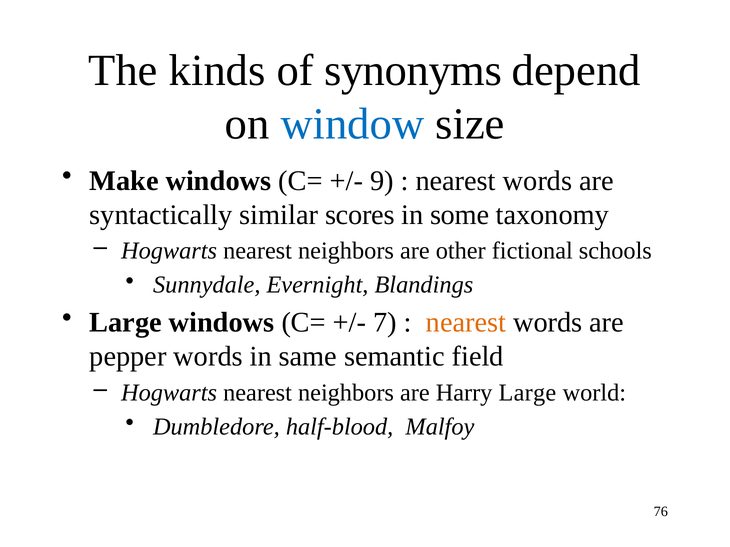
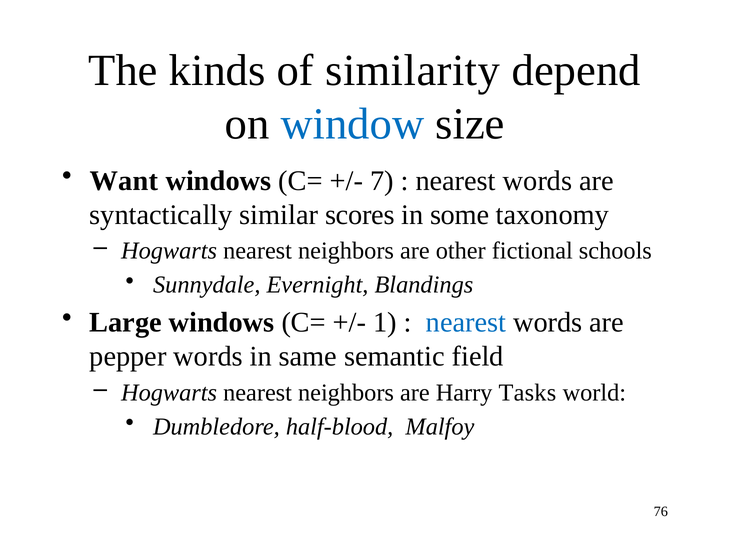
synonyms: synonyms -> similarity (413, 71)
Make: Make -> Want (124, 181)
9: 9 -> 7 (382, 181)
7: 7 -> 1 (385, 323)
nearest colour: orange -> blue (466, 323)
Harry Large: Large -> Tasks (527, 393)
